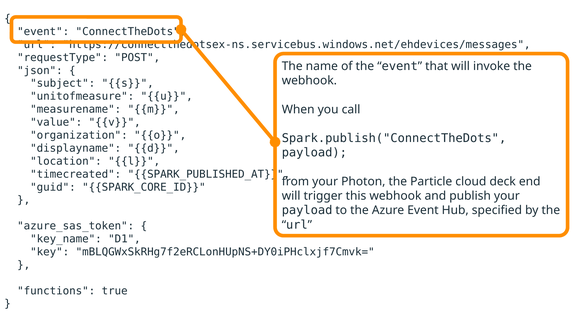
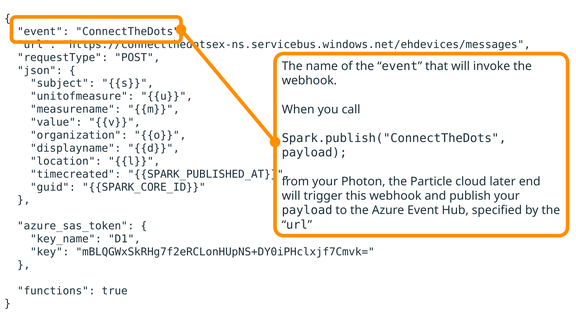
deck: deck -> later (503, 181)
